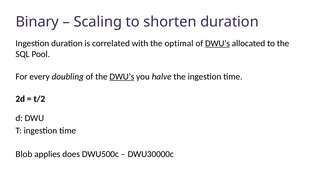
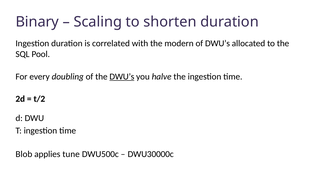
optimal: optimal -> modern (179, 43)
DWU’s underline: present -> none (217, 43)
does: does -> tune (71, 154)
